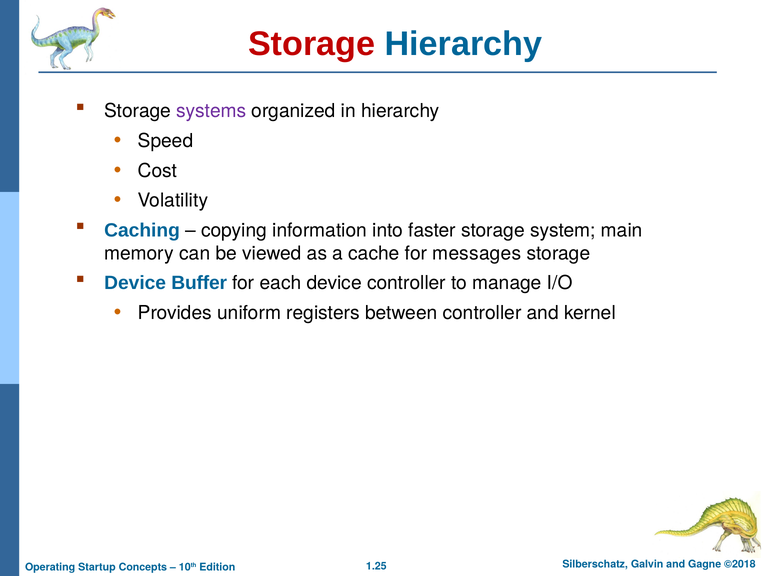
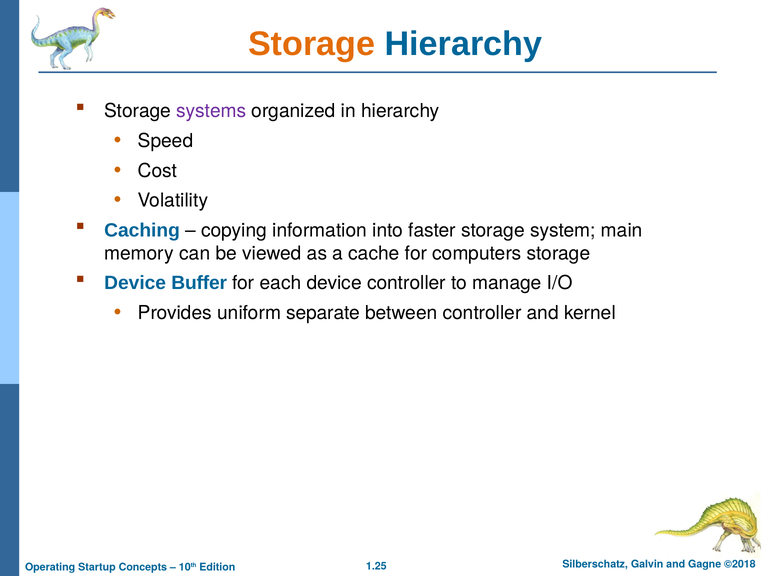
Storage colour: red -> orange (312, 44)
messages: messages -> computers (477, 253)
registers: registers -> separate (323, 313)
